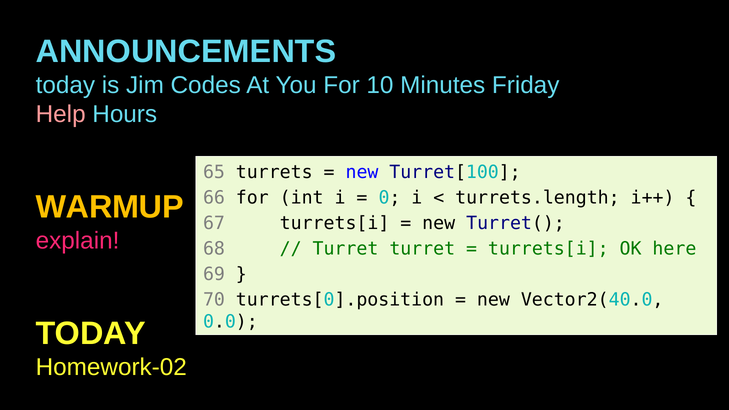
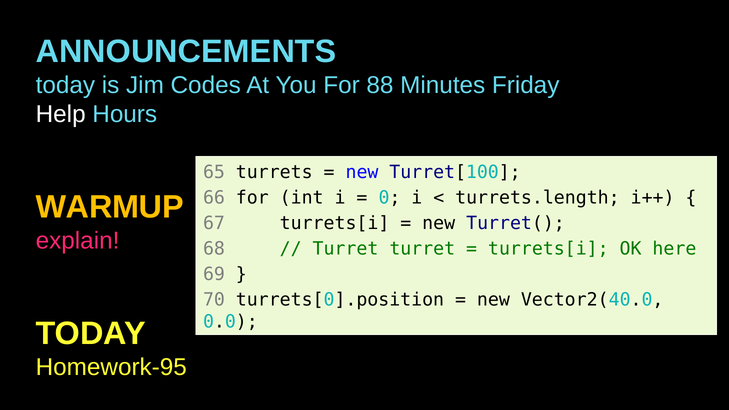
10: 10 -> 88 (380, 85)
Help colour: pink -> white (61, 114)
Homework-02: Homework-02 -> Homework-95 (111, 367)
